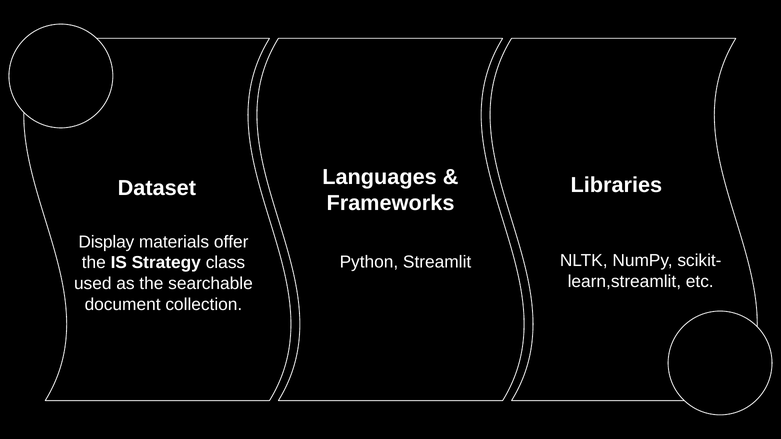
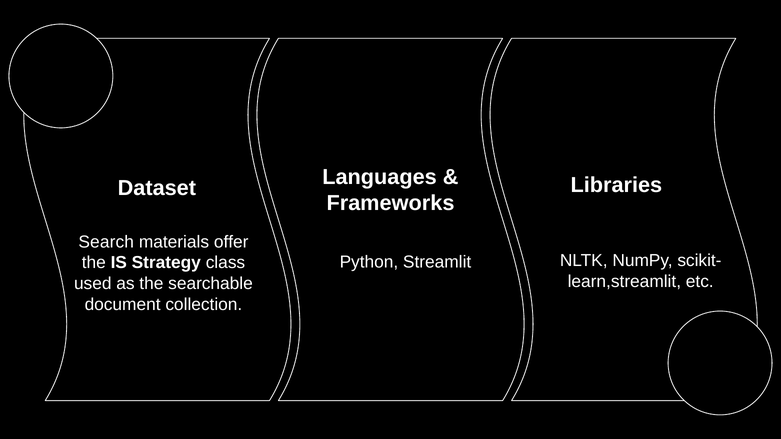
Display: Display -> Search (106, 242)
